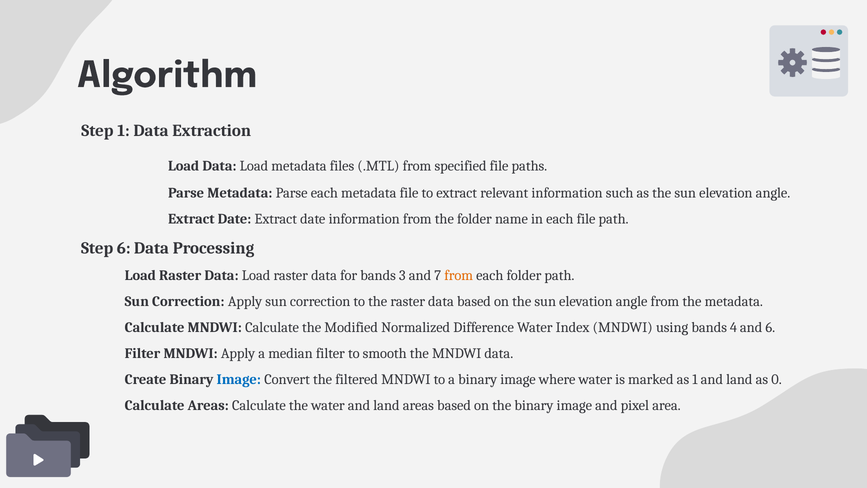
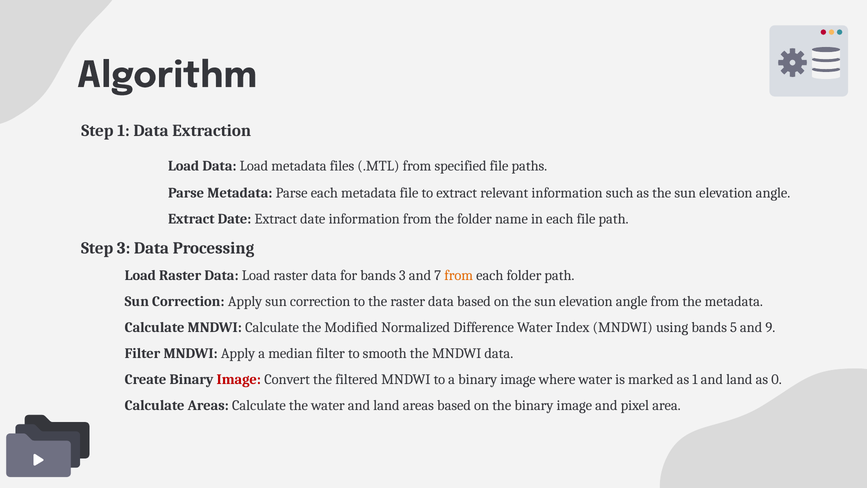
Step 6: 6 -> 3 (124, 248)
4: 4 -> 5 (733, 327)
and 6: 6 -> 9 (770, 327)
Image colour: blue -> red (239, 379)
